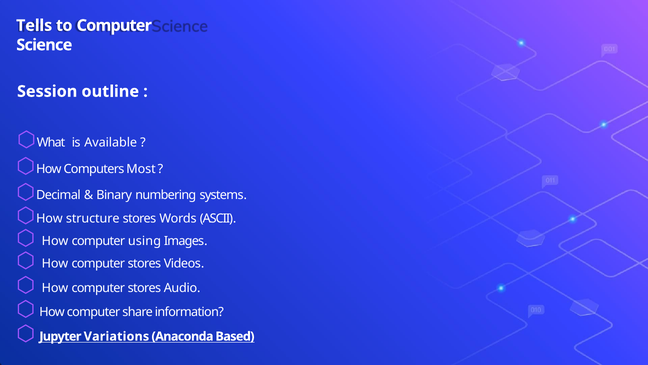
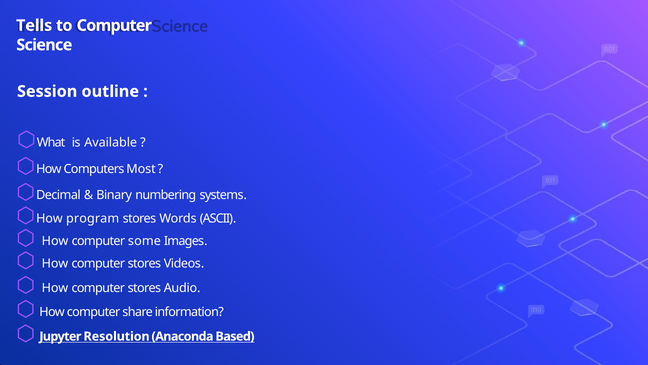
structure: structure -> program (93, 218)
using: using -> some (144, 241)
Variations: Variations -> Resolution (117, 336)
